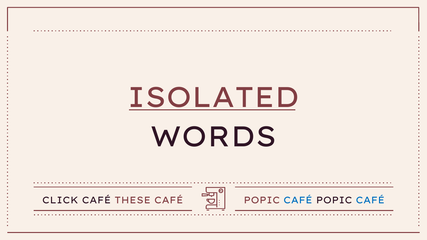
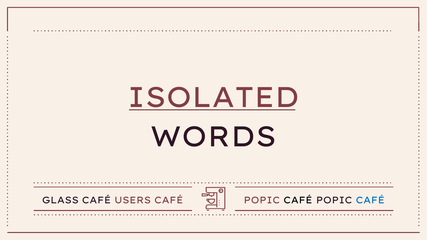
CLICK: CLICK -> GLASS (60, 200)
THESE: THESE -> USERS (133, 200)
CAFÉ colour: blue -> black (298, 200)
